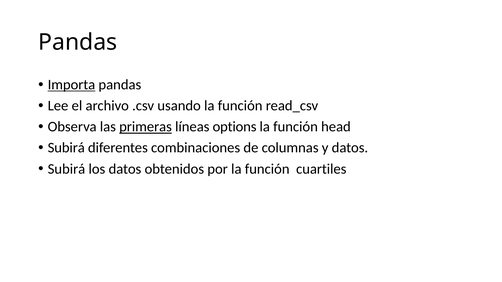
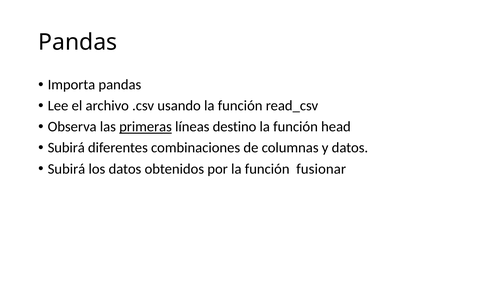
Importa underline: present -> none (71, 85)
options: options -> destino (235, 127)
cuartiles: cuartiles -> fusionar (321, 169)
